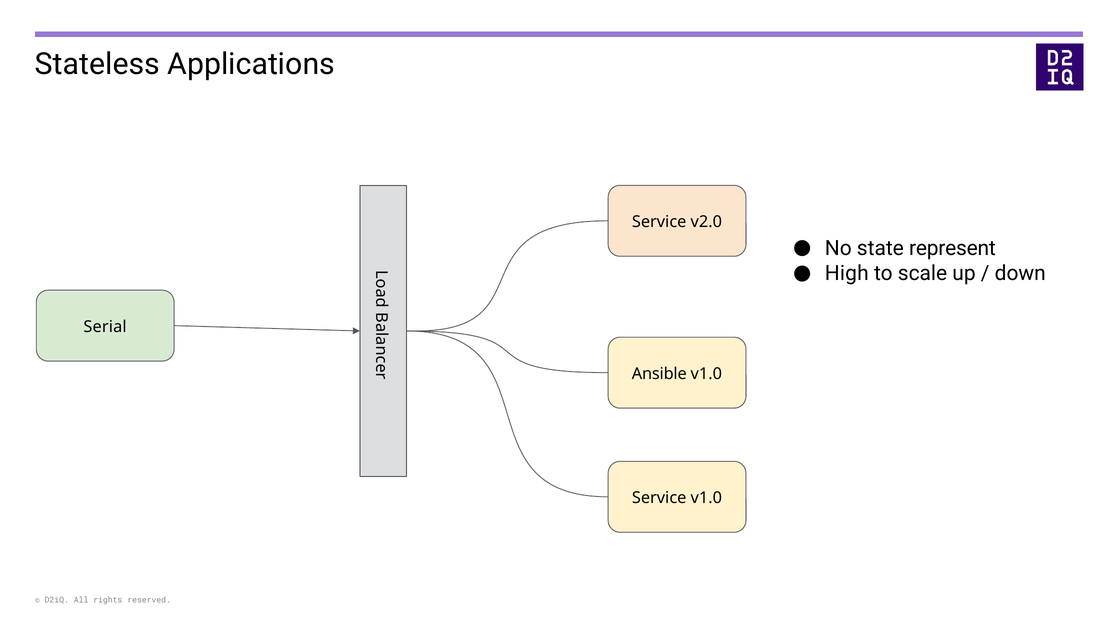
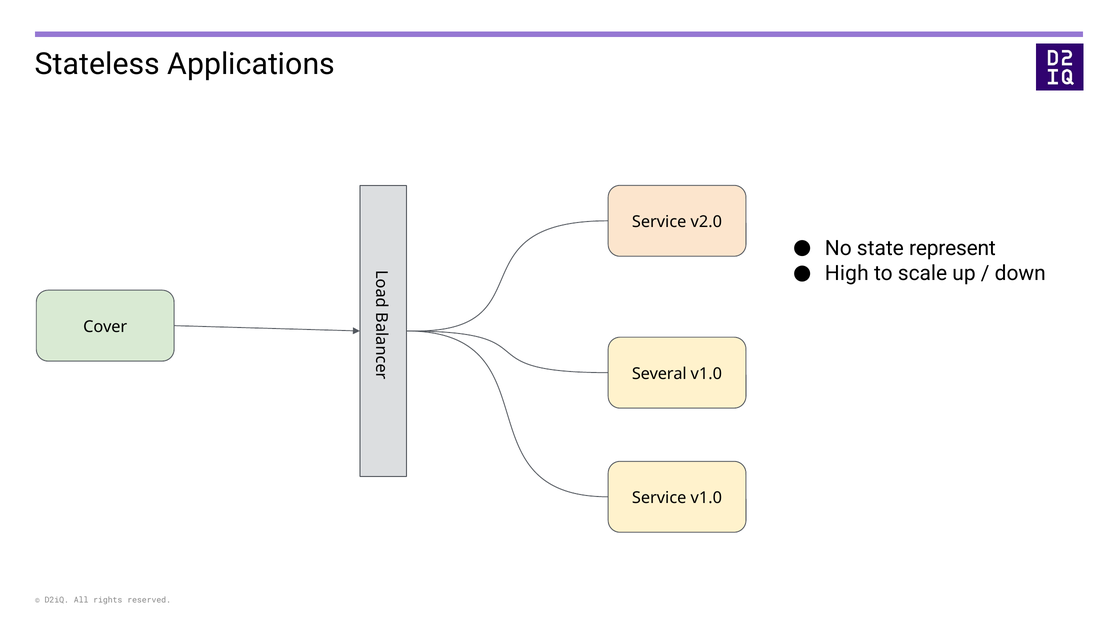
Serial: Serial -> Cover (105, 327)
Ansible: Ansible -> Several (659, 374)
